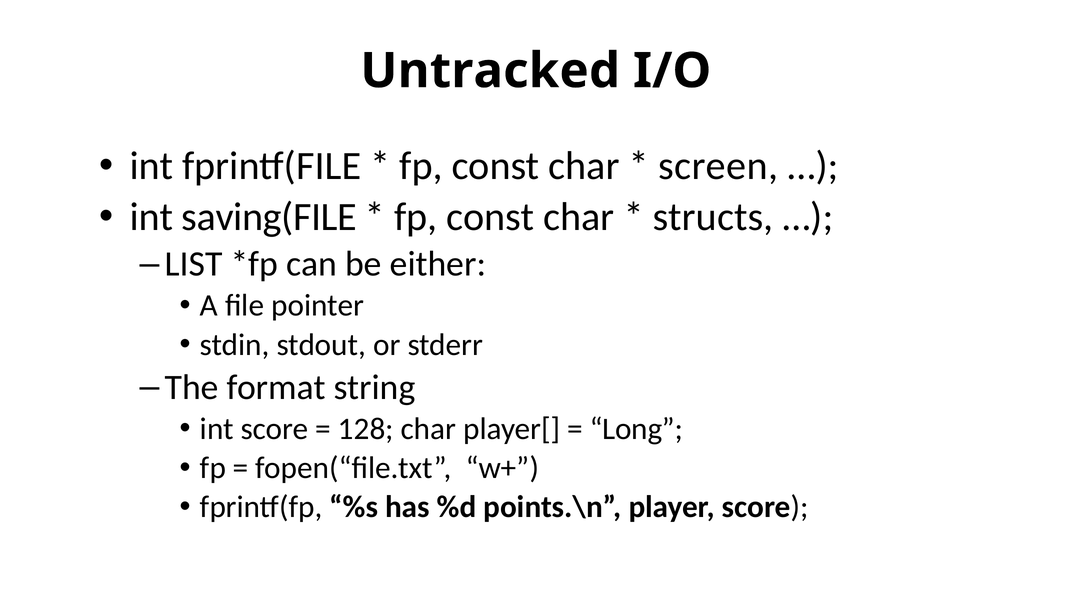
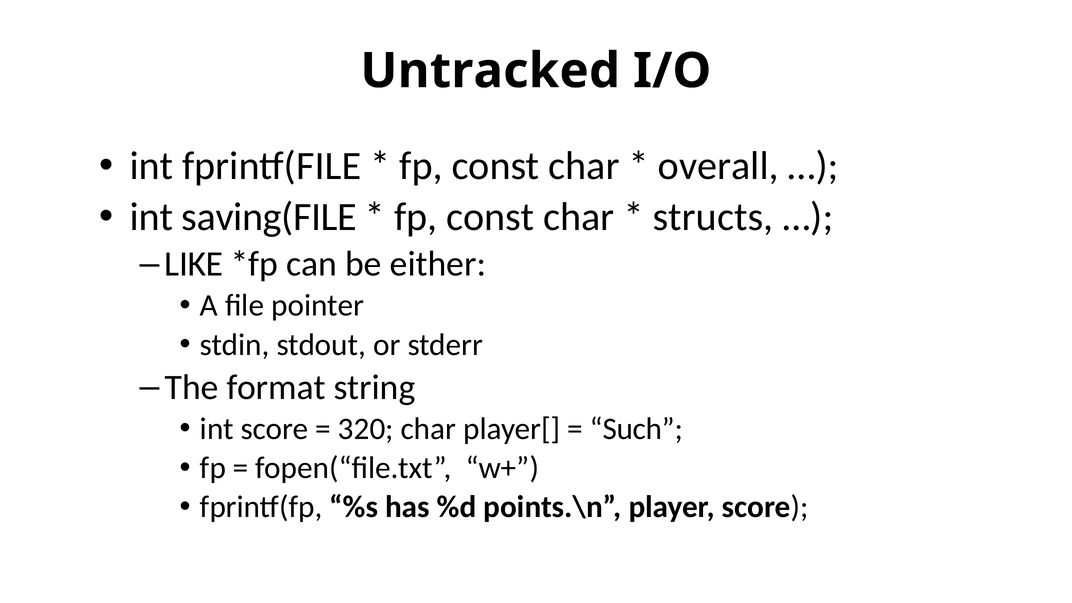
screen: screen -> overall (718, 166)
LIST: LIST -> LIKE (194, 264)
128: 128 -> 320 (366, 429)
Long: Long -> Such (636, 429)
